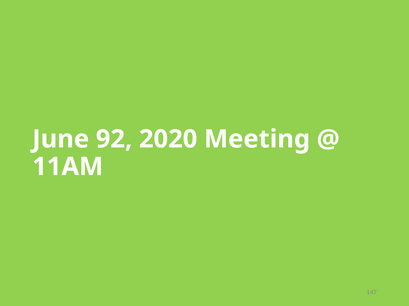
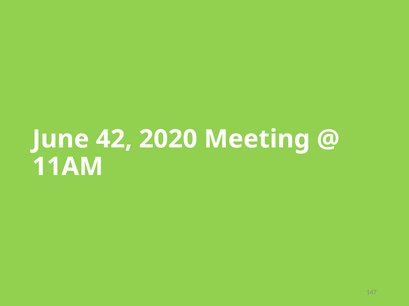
92: 92 -> 42 (114, 139)
